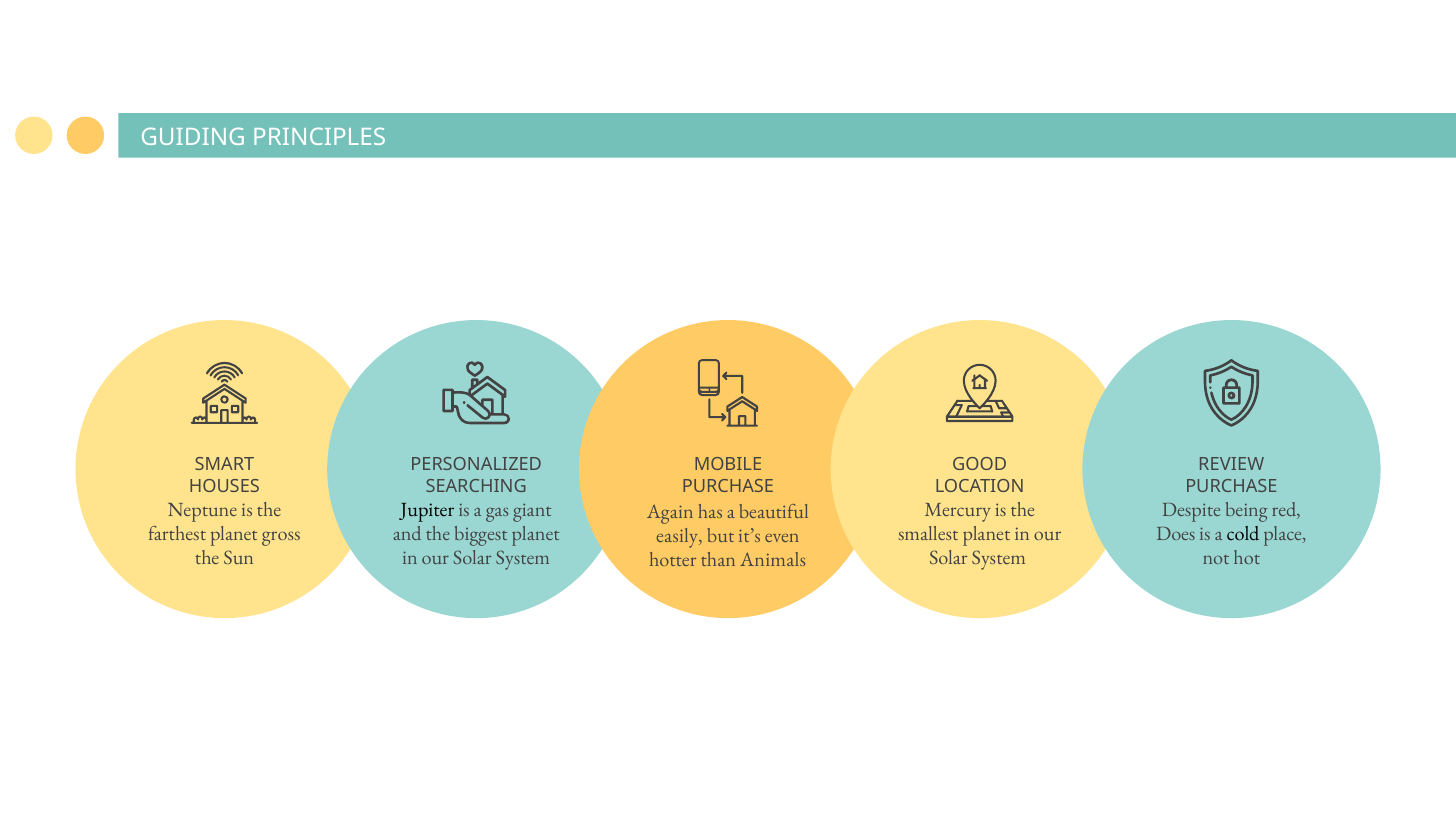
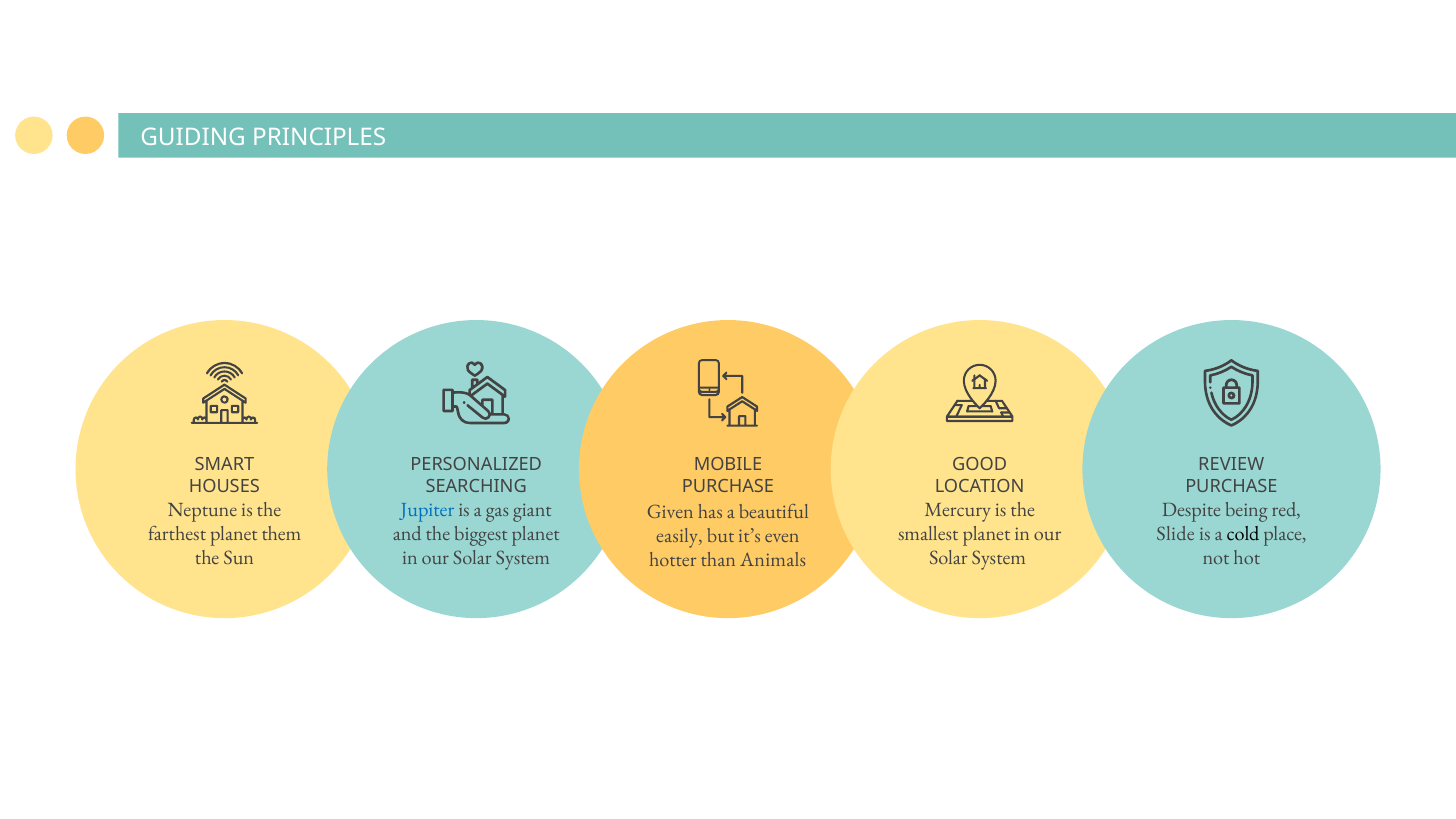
Jupiter colour: black -> blue (427, 509)
Again: Again -> Given (670, 511)
gross: gross -> them (281, 534)
Does: Does -> Slide (1176, 534)
